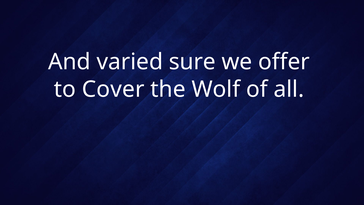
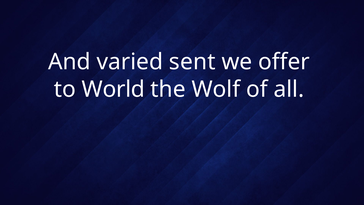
sure: sure -> sent (192, 62)
Cover: Cover -> World (113, 89)
